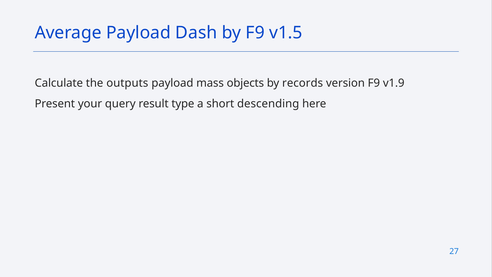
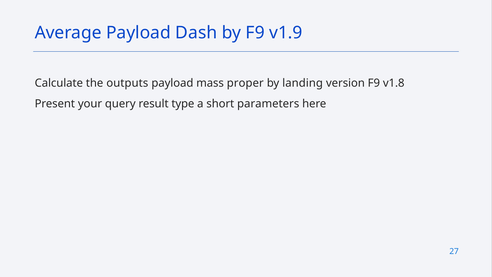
v1.5: v1.5 -> v1.9 (286, 33)
objects: objects -> proper (245, 83)
records: records -> landing (303, 83)
v1.9: v1.9 -> v1.8 (394, 83)
descending: descending -> parameters (268, 104)
